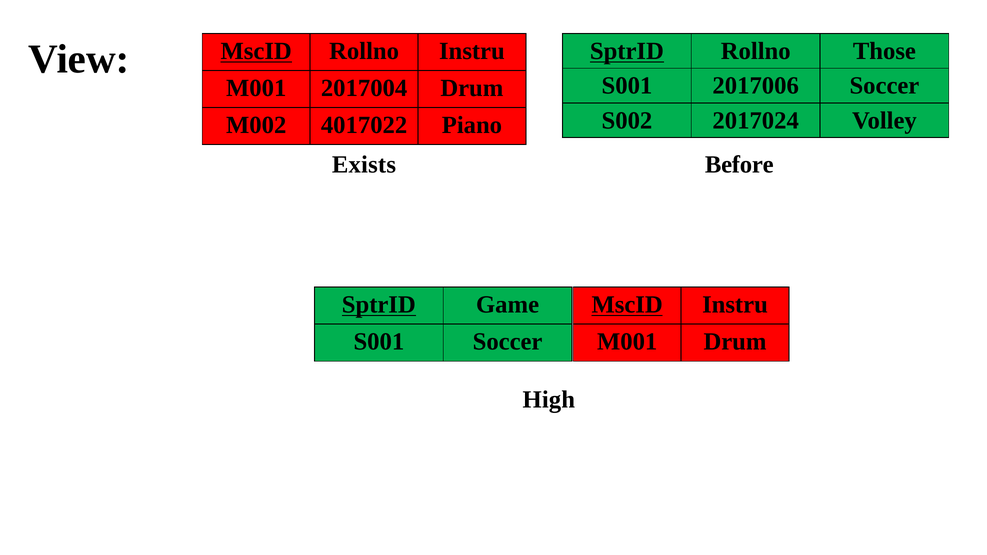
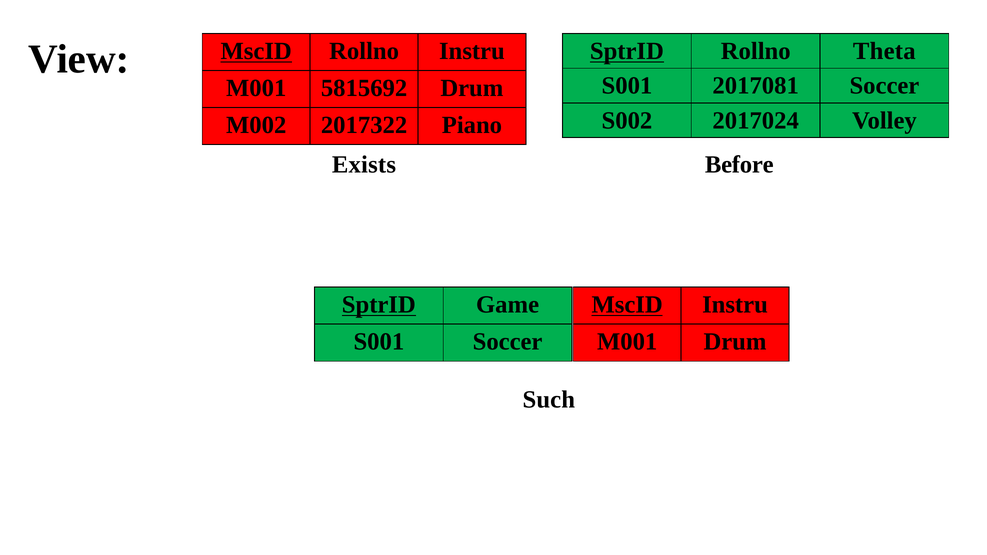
Those: Those -> Theta (884, 51)
2017006: 2017006 -> 2017081 (756, 86)
2017004: 2017004 -> 5815692 (364, 88)
4017022: 4017022 -> 2017322 (364, 125)
High: High -> Such (549, 400)
